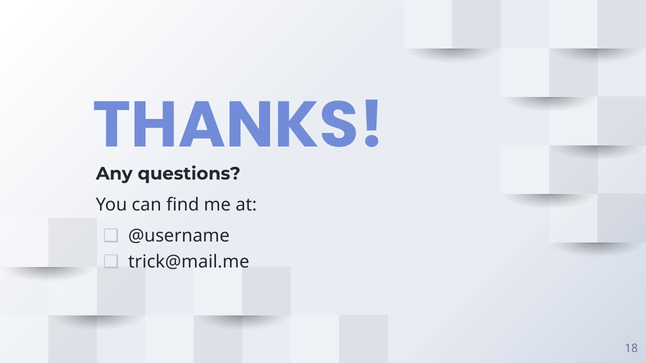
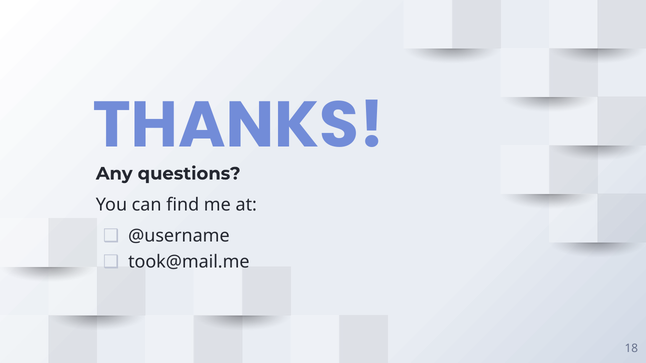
trick@mail.me: trick@mail.me -> took@mail.me (189, 262)
